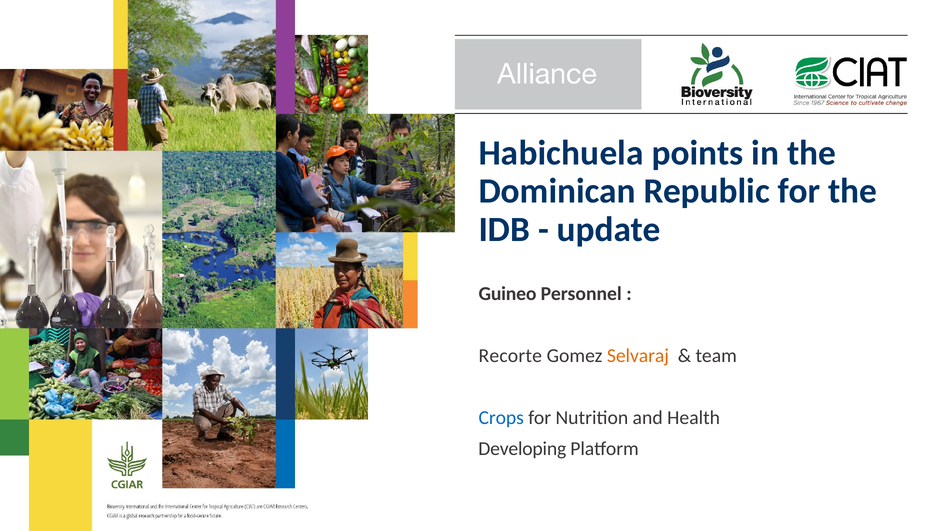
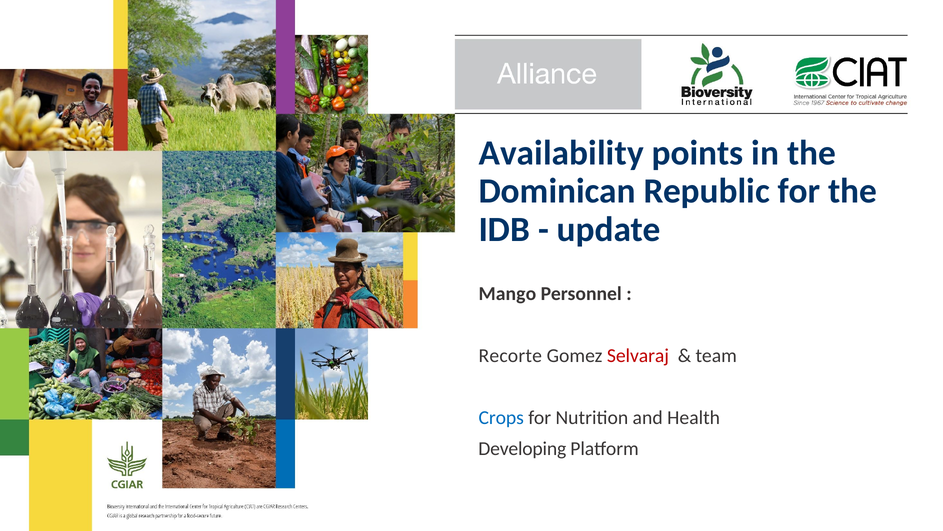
Habichuela: Habichuela -> Availability (561, 153)
Guineo: Guineo -> Mango (507, 293)
Selvaraj colour: orange -> red (638, 355)
